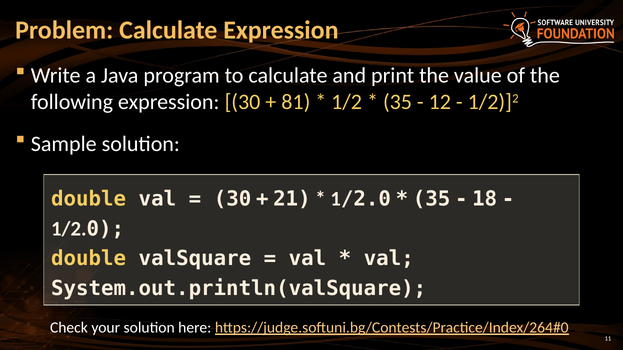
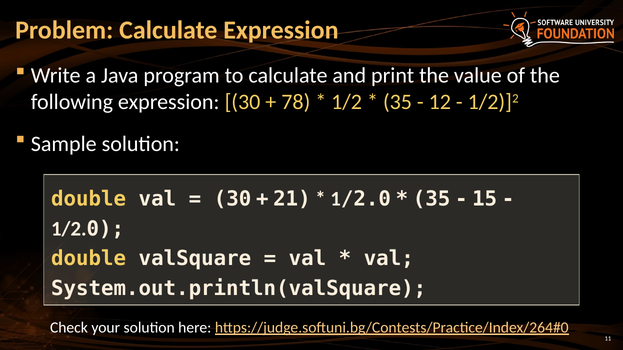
81: 81 -> 78 (296, 102)
18: 18 -> 15 (485, 199)
